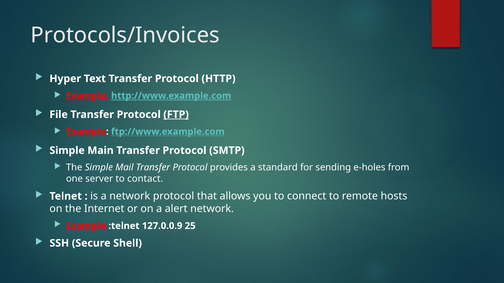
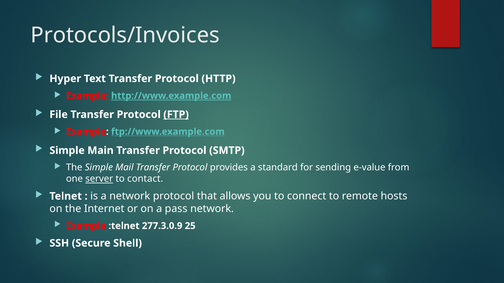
e-holes: e-holes -> e-value (369, 168)
server underline: none -> present (99, 179)
alert: alert -> pass (176, 209)
127.0.0.9: 127.0.0.9 -> 277.3.0.9 (162, 226)
